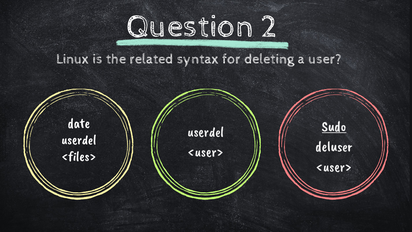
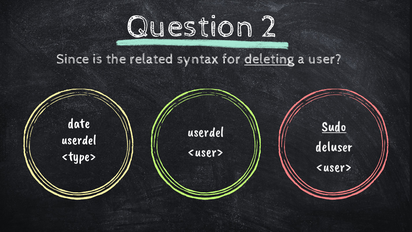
Linux: Linux -> Since (73, 59)
deleting underline: none -> present (269, 59)
<files>: <files> -> <type> (79, 156)
